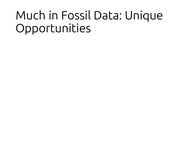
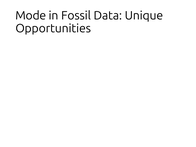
Much: Much -> Mode (31, 15)
